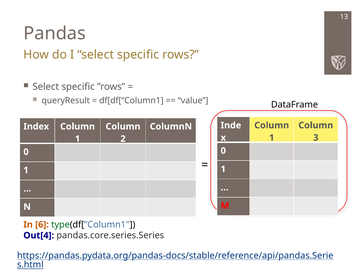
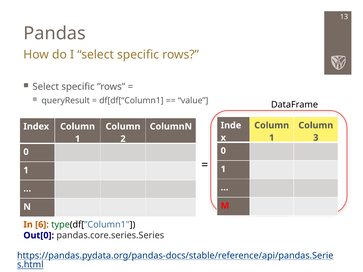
Out[4: Out[4 -> Out[0 (39, 236)
